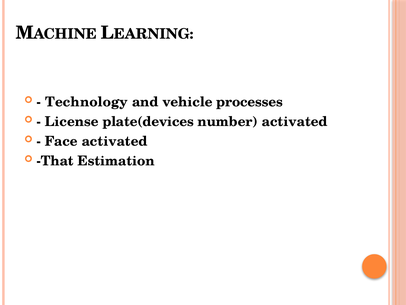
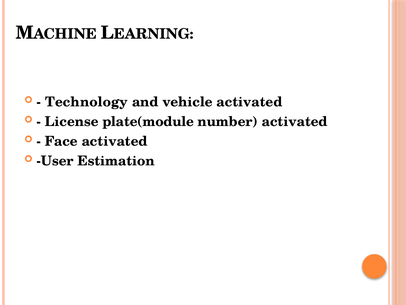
vehicle processes: processes -> activated (249, 102)
plate(devices: plate(devices -> plate(module (148, 121)
That: That -> User (55, 161)
